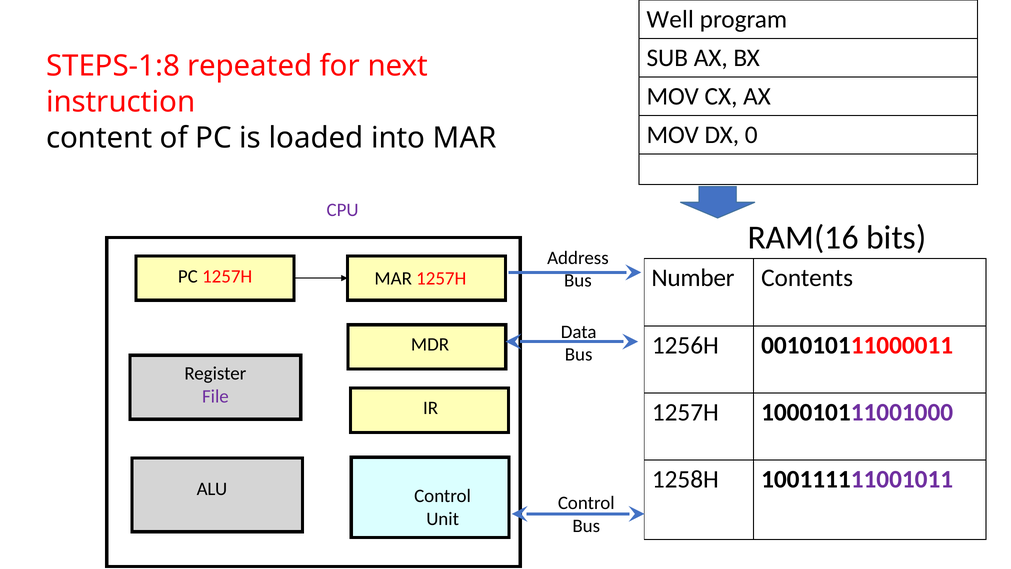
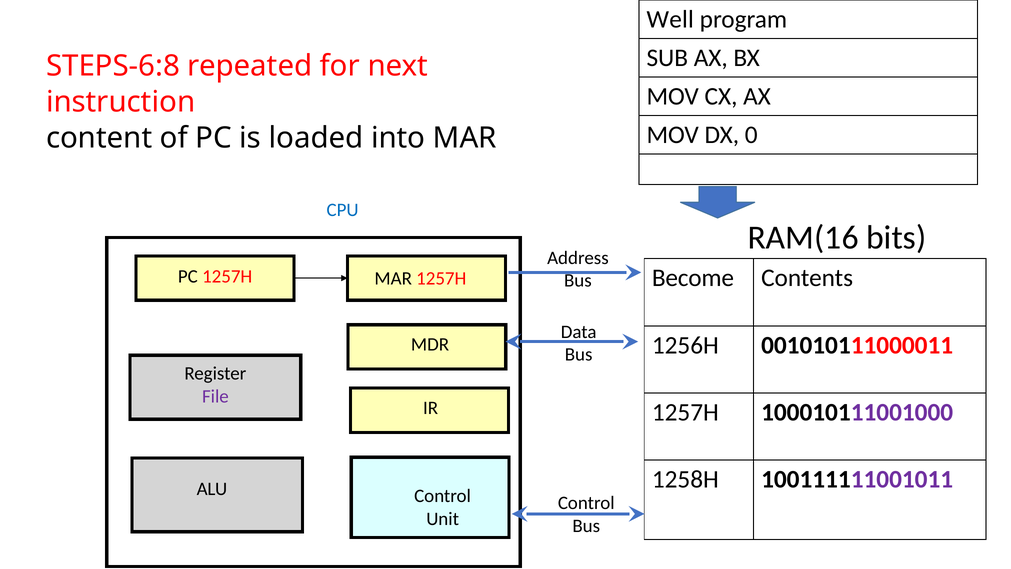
STEPS-1:8: STEPS-1:8 -> STEPS-6:8 (113, 66)
CPU colour: purple -> blue (343, 210)
Number: Number -> Become (693, 278)
